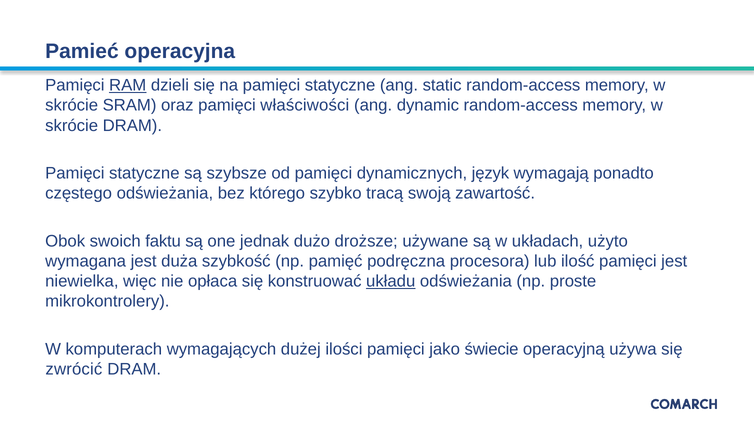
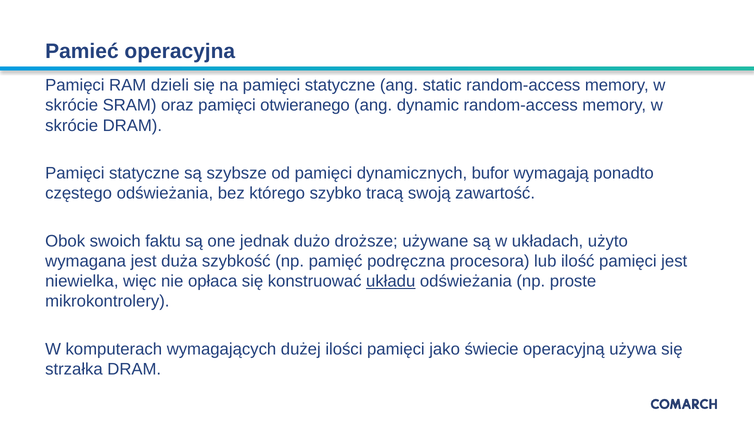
RAM underline: present -> none (128, 85)
właściwości: właściwości -> otwieranego (305, 105)
język: język -> bufor (490, 173)
zwrócić: zwrócić -> strzałka (74, 369)
